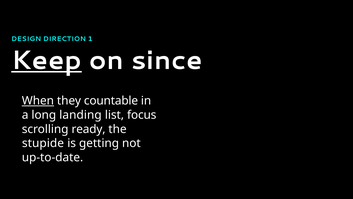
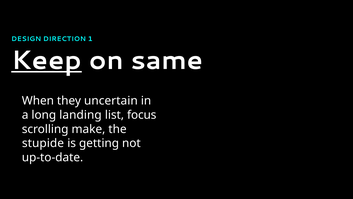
since: since -> same (167, 60)
When underline: present -> none (38, 101)
countable: countable -> uncertain (111, 101)
ready: ready -> make (88, 129)
